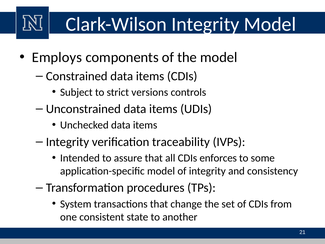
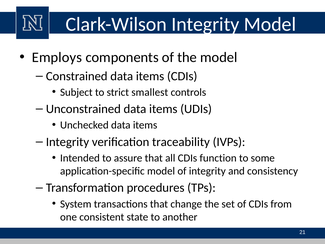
versions: versions -> smallest (150, 92)
enforces: enforces -> function (218, 158)
